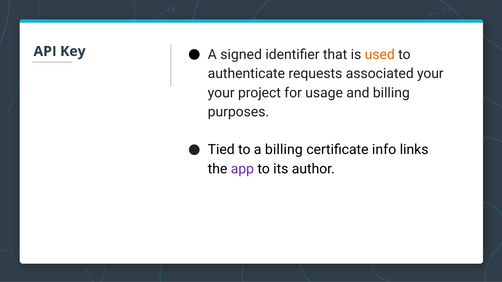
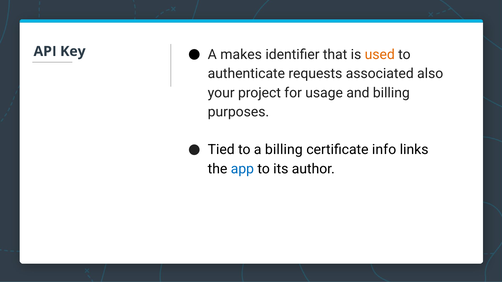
signed: signed -> makes (241, 55)
associated your: your -> also (430, 74)
app colour: purple -> blue (242, 169)
